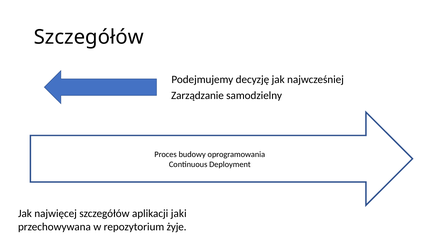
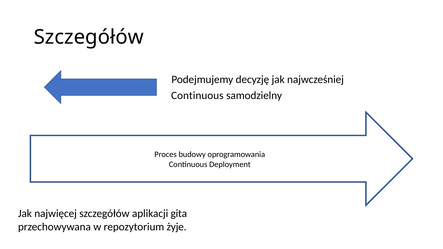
Zarządzanie: Zarządzanie -> Continuous (197, 96)
jaki: jaki -> gita (179, 214)
